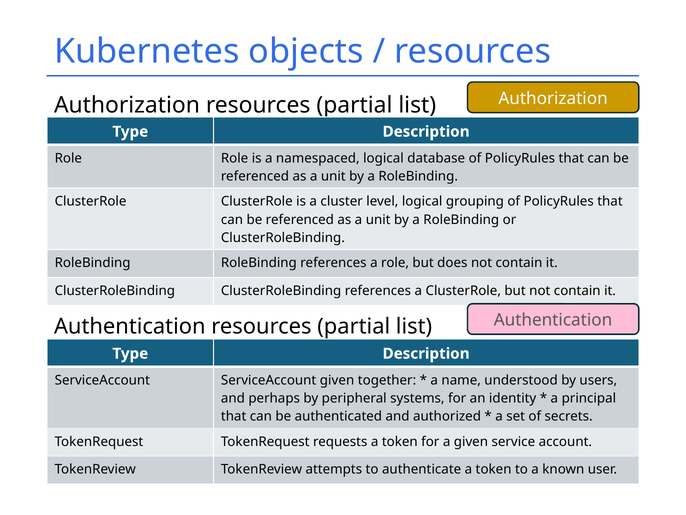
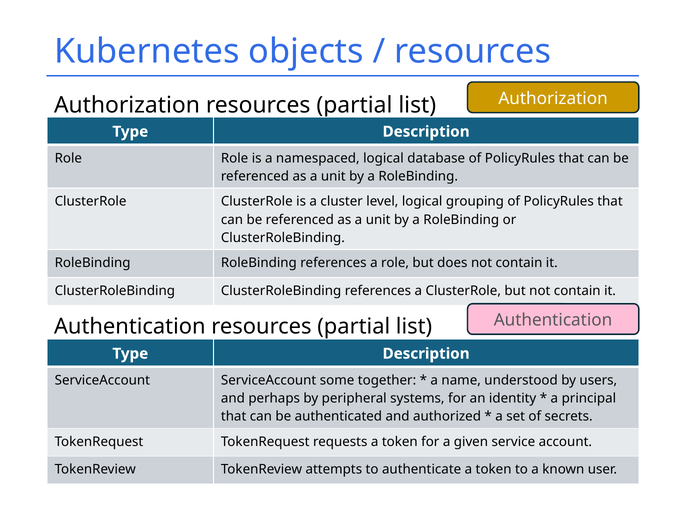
ServiceAccount given: given -> some (337, 380)
